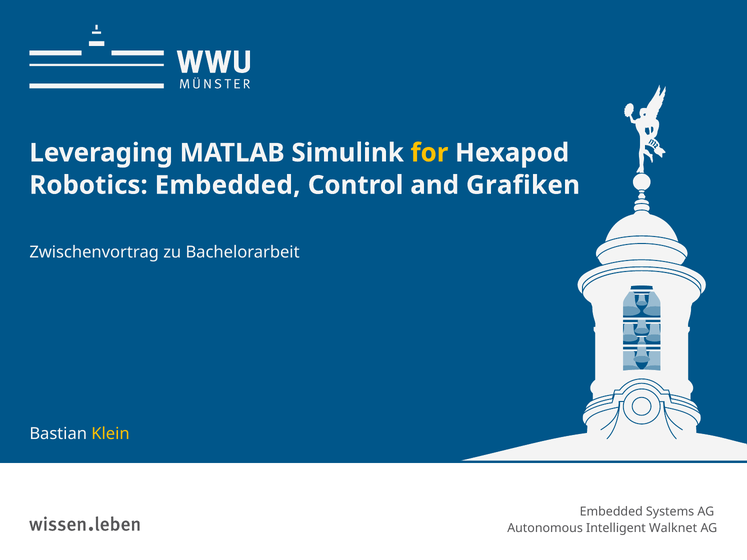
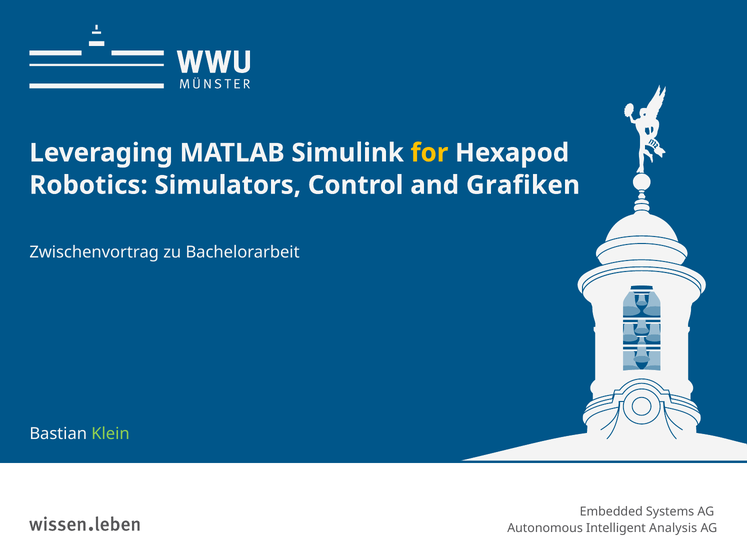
Robotics Embedded: Embedded -> Simulators (228, 185)
Klein colour: yellow -> light green (110, 434)
Walknet: Walknet -> Analysis (673, 528)
